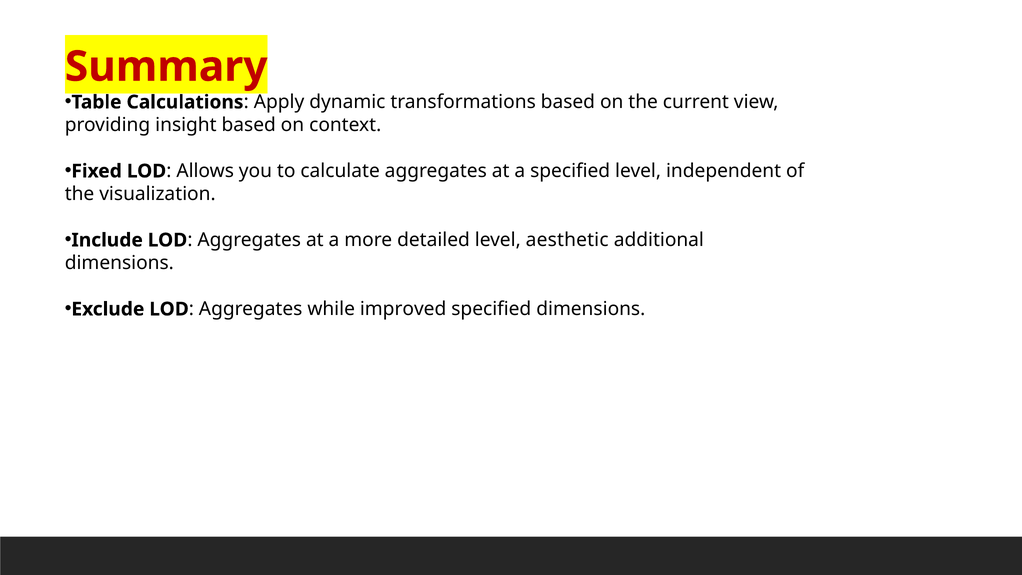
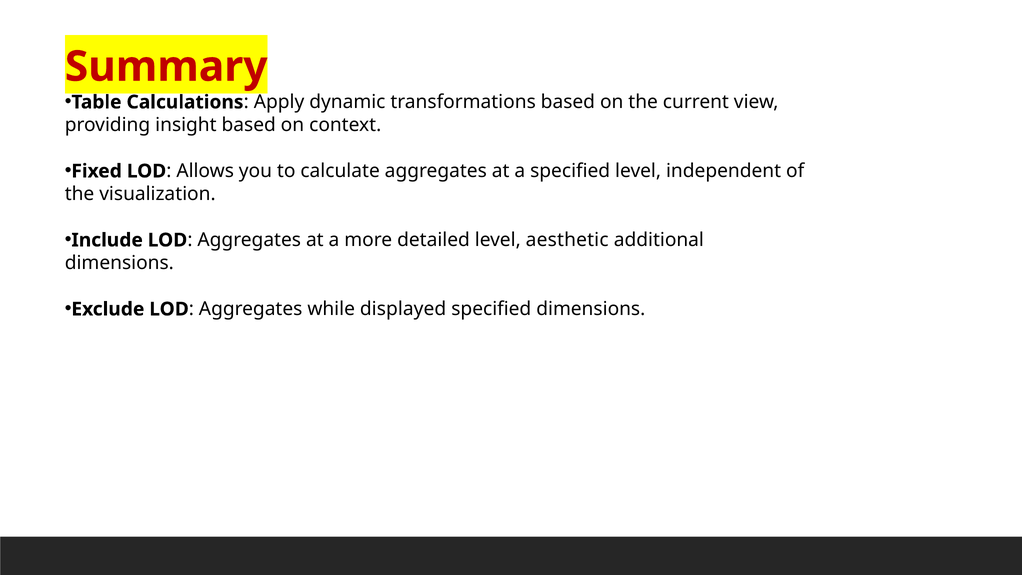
improved: improved -> displayed (403, 309)
